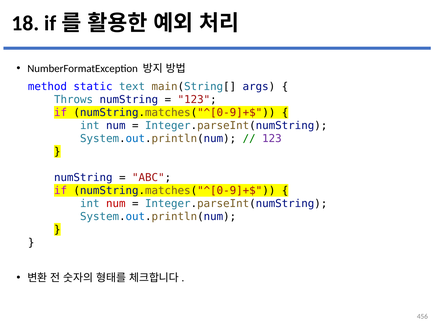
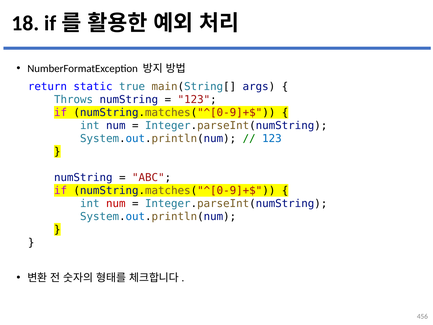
method: method -> return (47, 86)
text: text -> true (132, 86)
123 colour: purple -> blue (272, 138)
